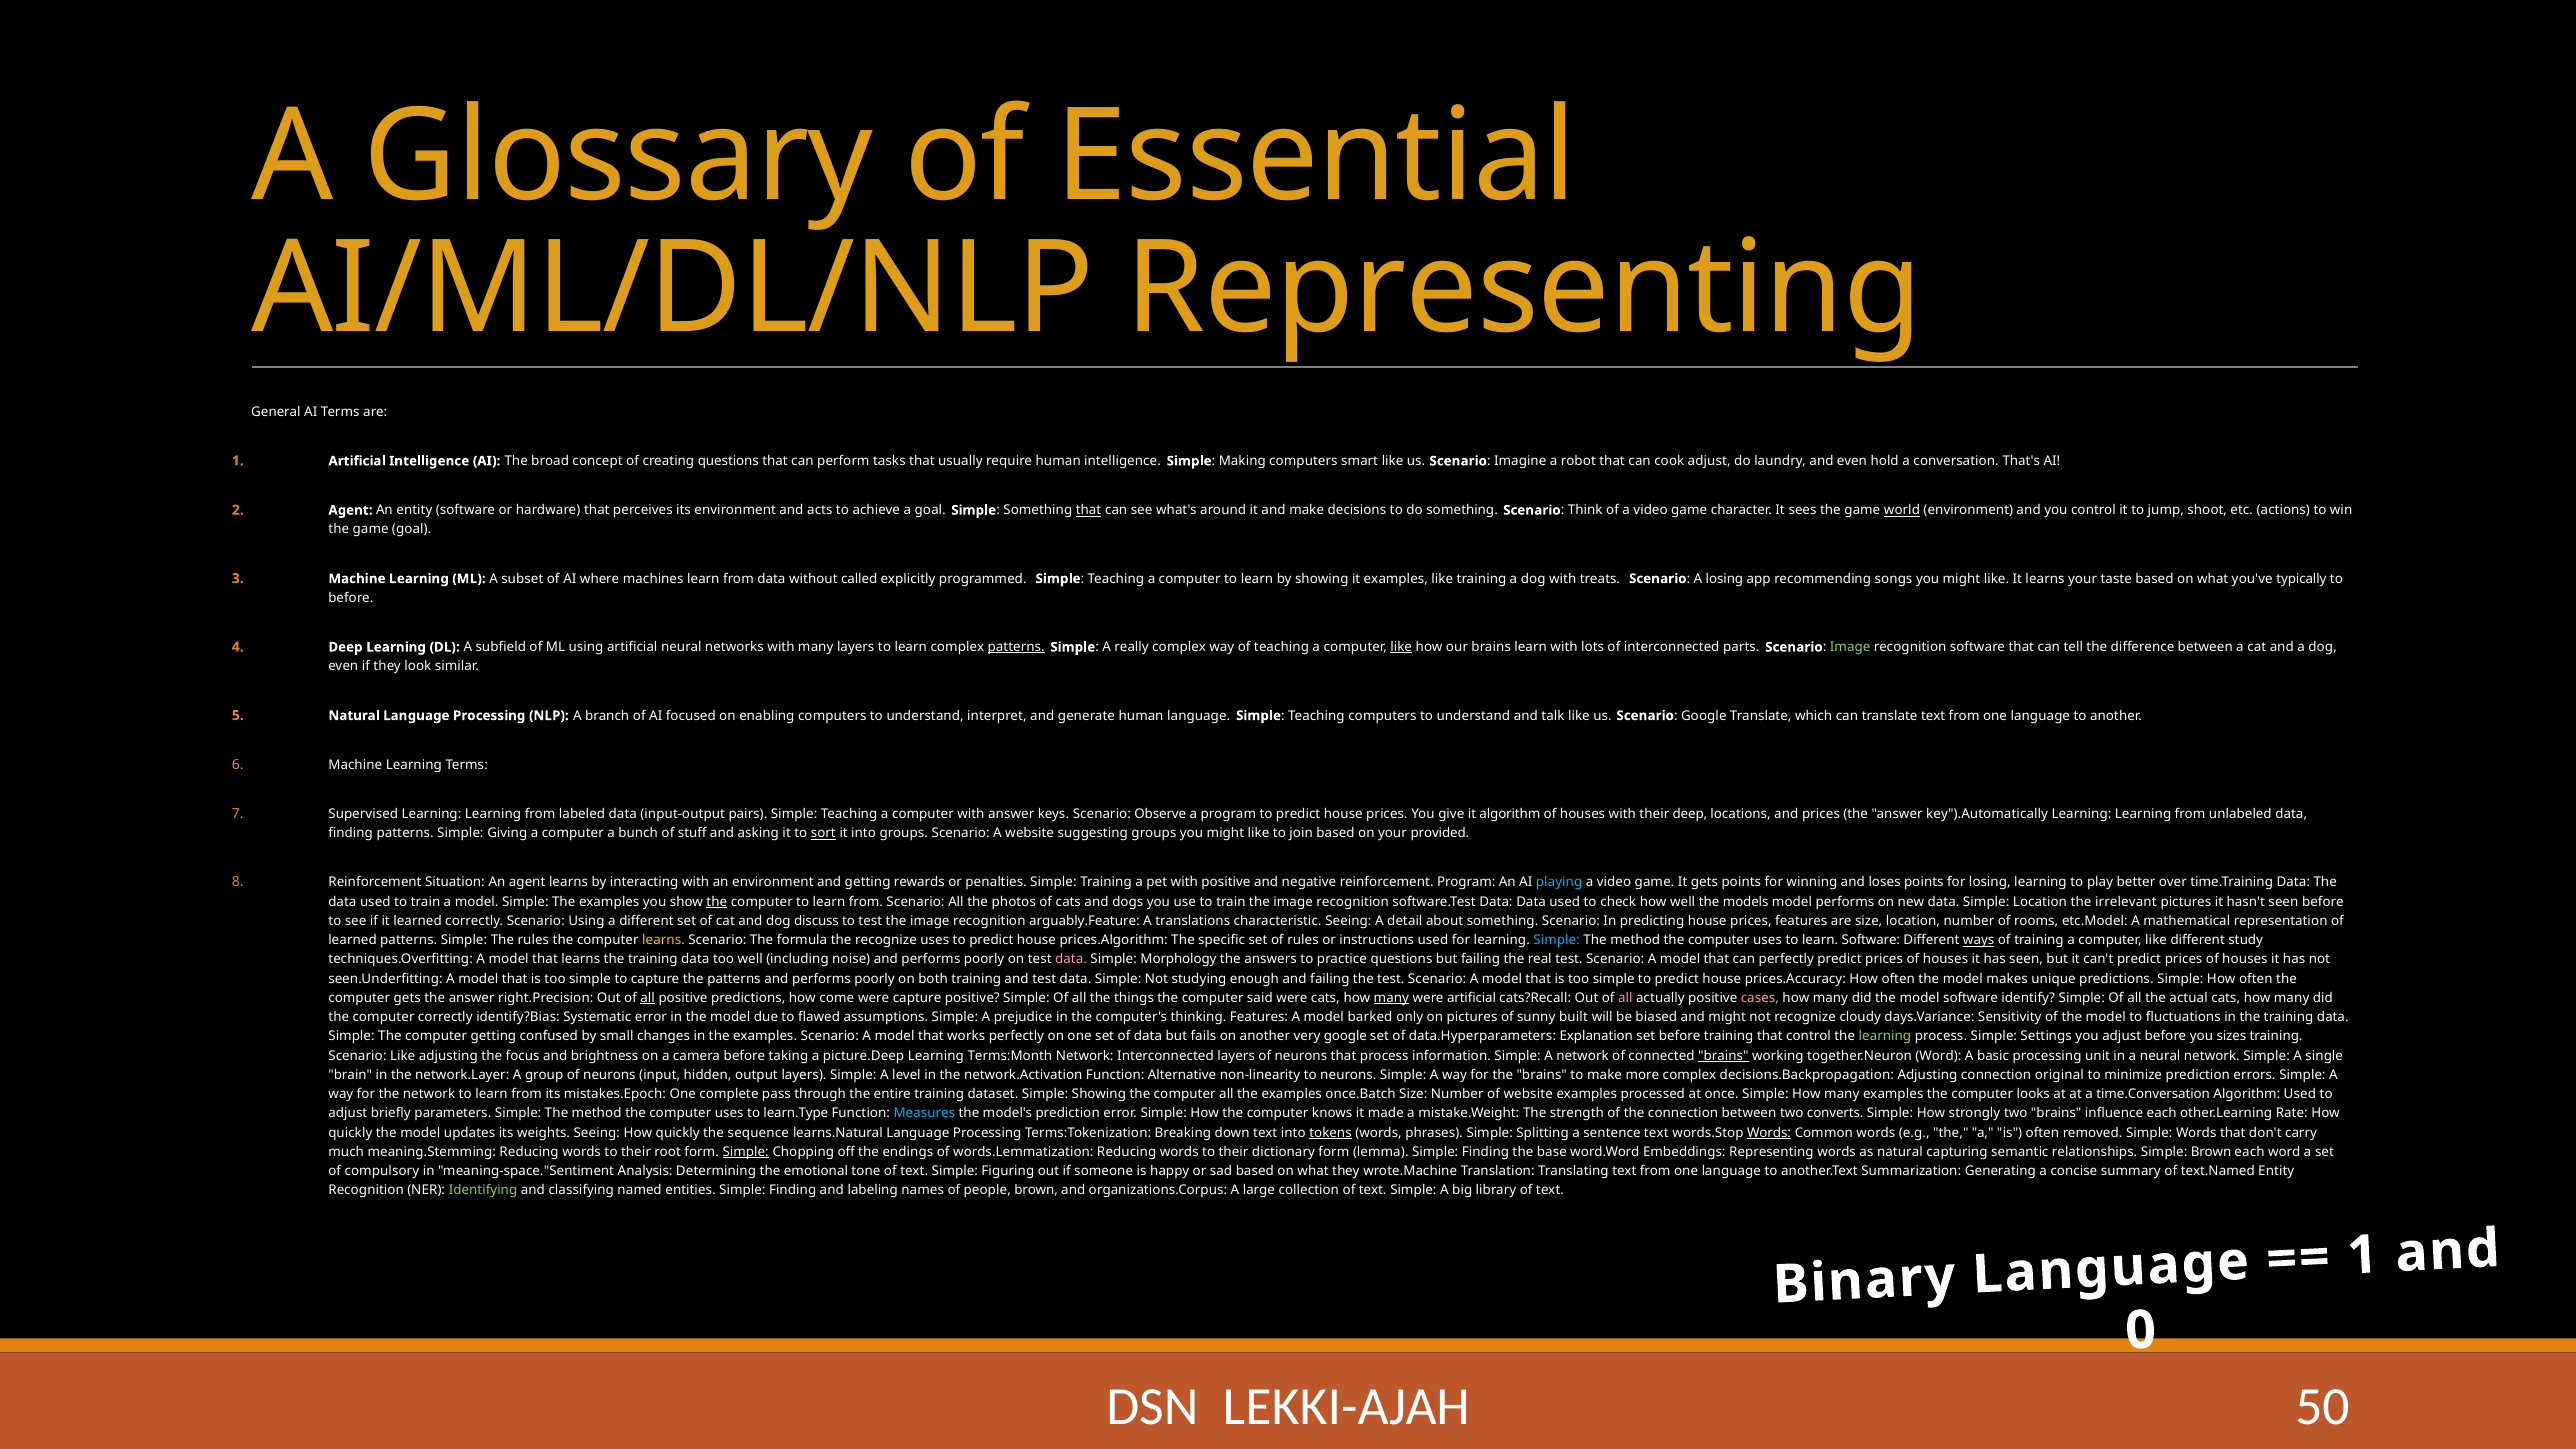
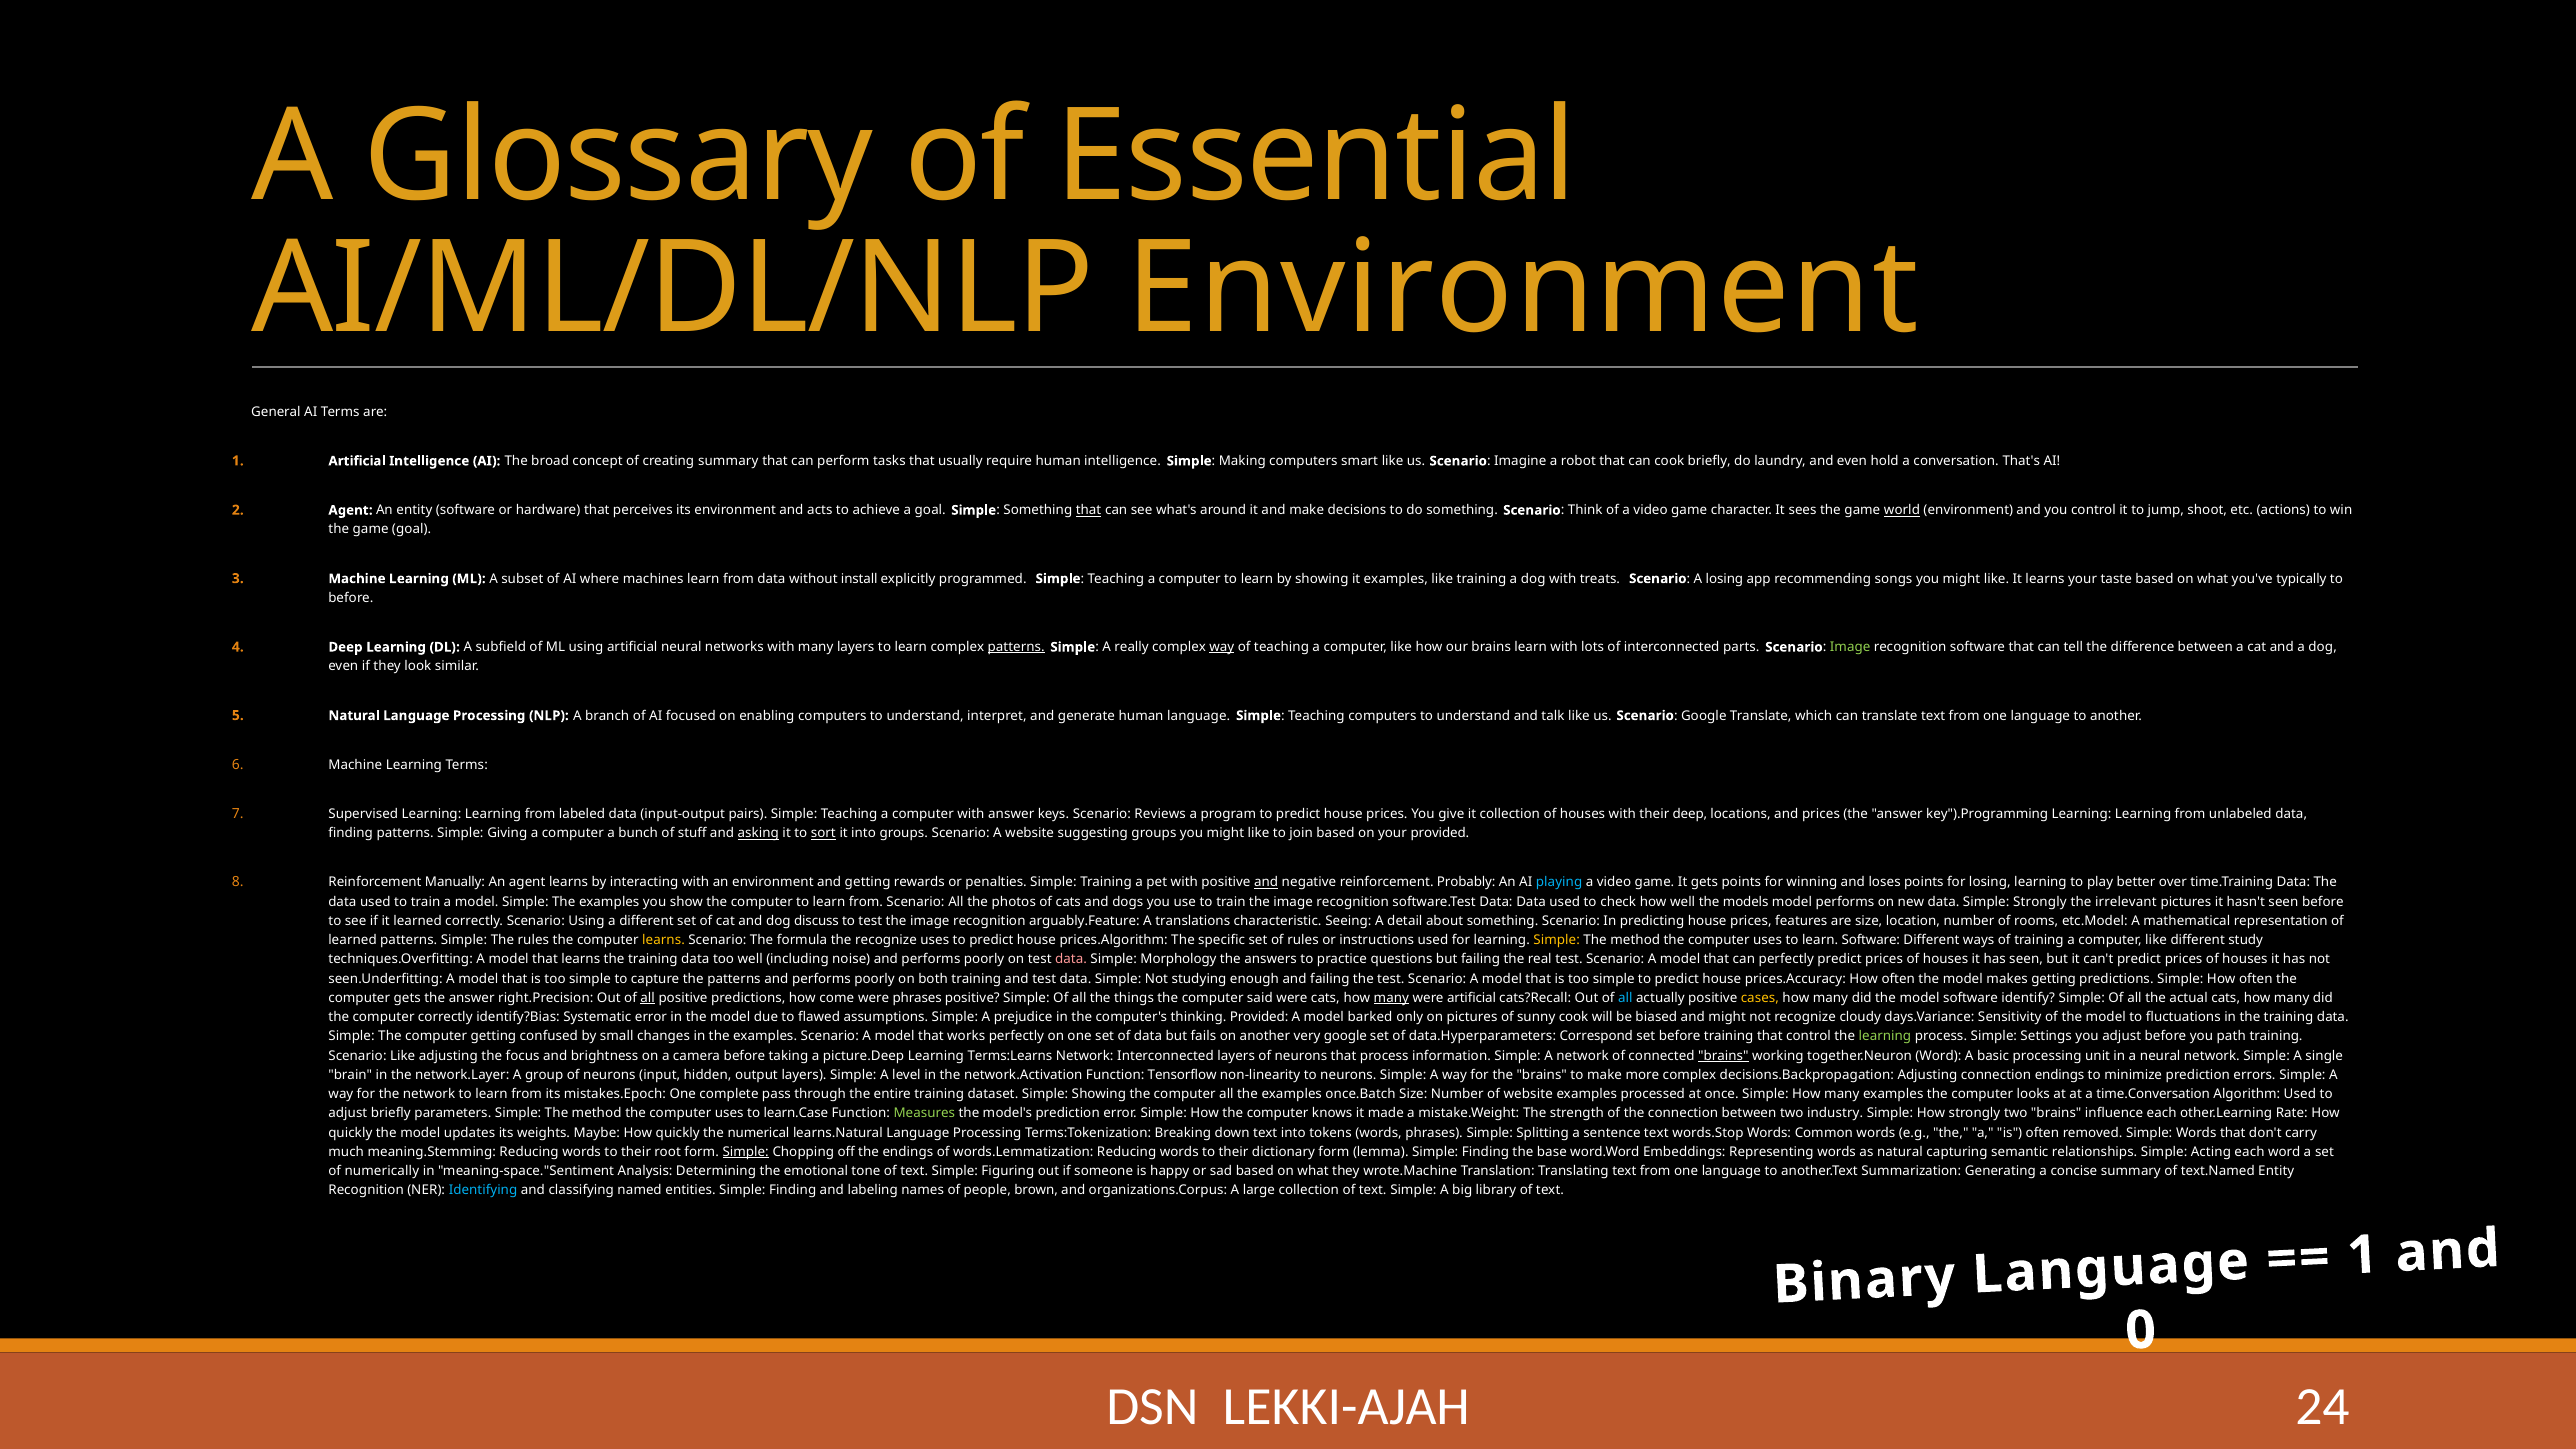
AI/ML/DL/NLP Representing: Representing -> Environment (1523, 289)
creating questions: questions -> summary (728, 461)
cook adjust: adjust -> briefly (1709, 461)
called: called -> install (859, 579)
way underline: none -> present (1222, 647)
like underline: present -> none (1401, 647)
Observe: Observe -> Reviews (1160, 814)
it algorithm: algorithm -> collection (1510, 814)
key").Automatically: key").Automatically -> key").Programming (1987, 814)
asking underline: none -> present (758, 833)
Situation: Situation -> Manually (455, 882)
and underline: none -> present (1266, 882)
reinforcement Program: Program -> Probably (1466, 882)
the underline: present -> none (717, 902)
Simple Location: Location -> Strongly (2040, 902)
Simple colour: light blue -> yellow (1557, 940)
ways underline: present -> none (1979, 940)
makes unique: unique -> getting (2054, 979)
were capture: capture -> phrases (917, 998)
all colour: pink -> light blue (1625, 998)
cases colour: pink -> yellow (1760, 998)
thinking Features: Features -> Provided (1259, 1017)
sunny built: built -> cook (1574, 1017)
Explanation: Explanation -> Correspond (1596, 1036)
sizes: sizes -> path (2231, 1036)
Terms:Month: Terms:Month -> Terms:Learns (1010, 1056)
Alternative: Alternative -> Tensorflow (1182, 1075)
connection original: original -> endings (2060, 1075)
learn.Type: learn.Type -> learn.Case (796, 1113)
Measures colour: light blue -> light green (924, 1113)
converts: converts -> industry (1835, 1113)
weights Seeing: Seeing -> Maybe (597, 1133)
sequence: sequence -> numerical (758, 1133)
tokens underline: present -> none (1331, 1133)
Words underline: present -> none (1769, 1133)
Simple Brown: Brown -> Acting (2211, 1152)
compulsory: compulsory -> numerically (382, 1171)
Identifying colour: light green -> light blue (483, 1190)
50: 50 -> 24 (2322, 1406)
